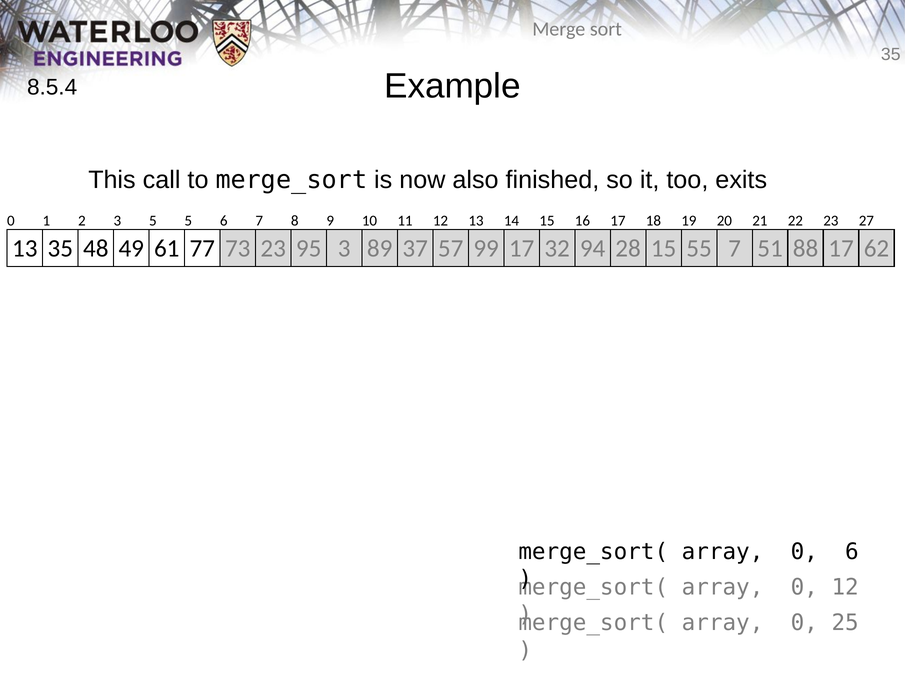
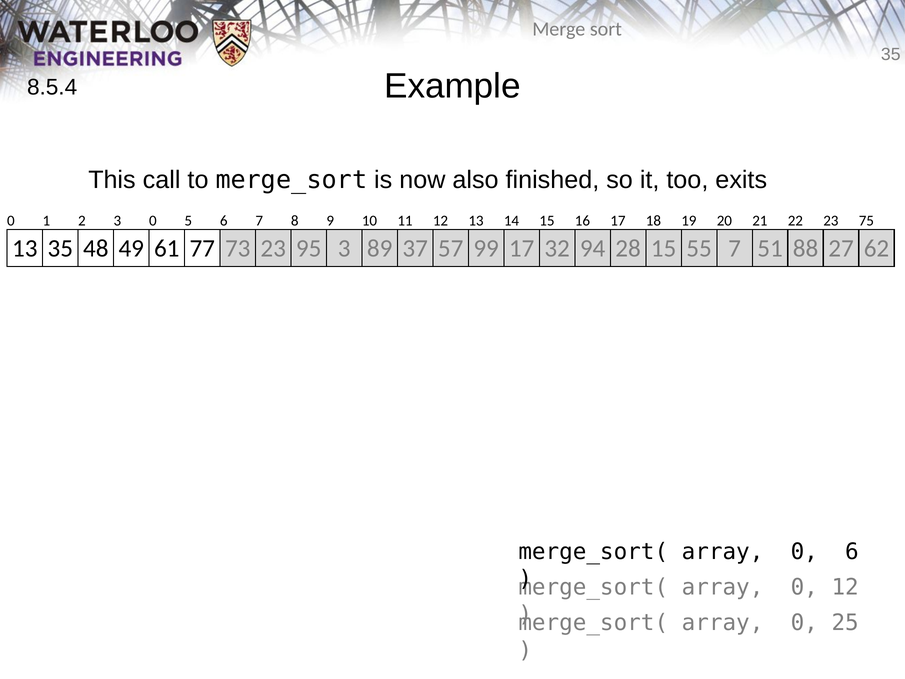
3 5: 5 -> 0 (153, 220)
27: 27 -> 75 (866, 220)
88 17: 17 -> 27 (841, 248)
